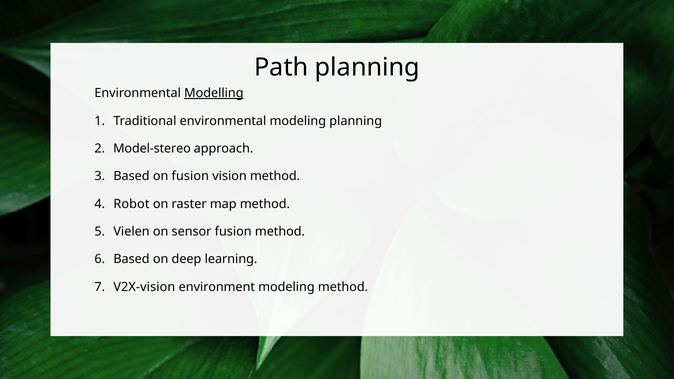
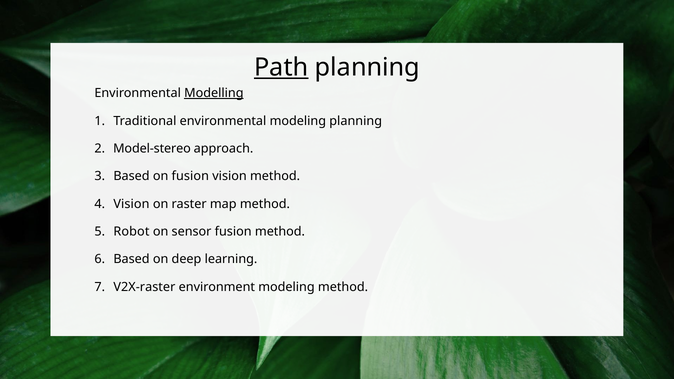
Path underline: none -> present (281, 68)
Robot: Robot -> Vision (131, 204)
Vielen: Vielen -> Robot (131, 232)
V2X-vision: V2X-vision -> V2X-raster (144, 287)
